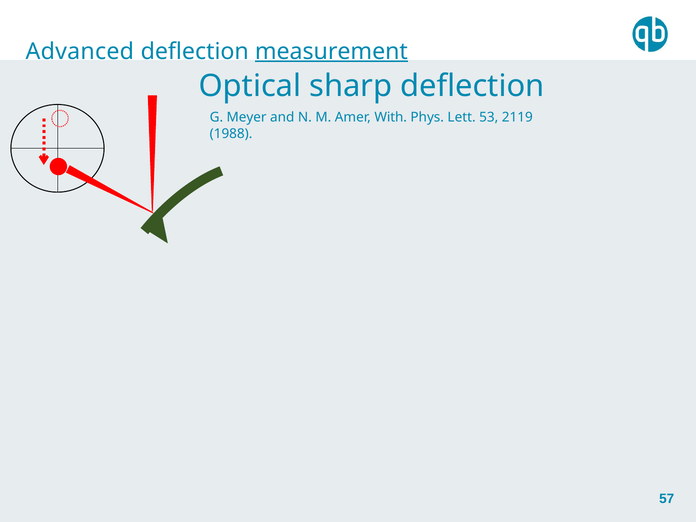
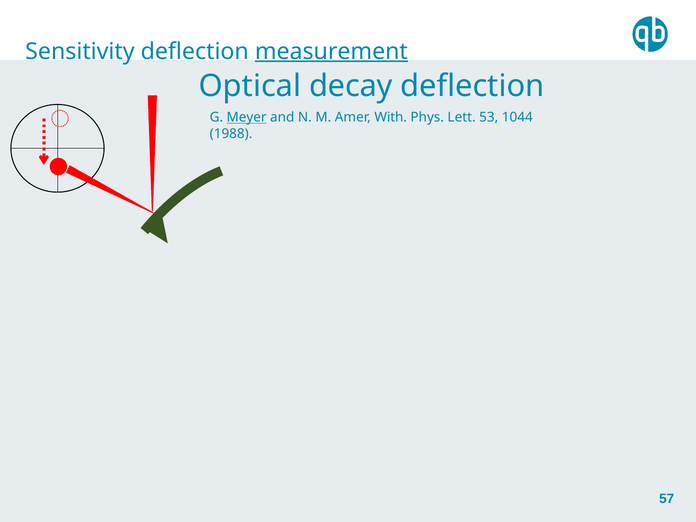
Advanced: Advanced -> Sensitivity (80, 51)
sharp: sharp -> decay (351, 86)
Meyer underline: none -> present (247, 117)
2119: 2119 -> 1044 (517, 117)
